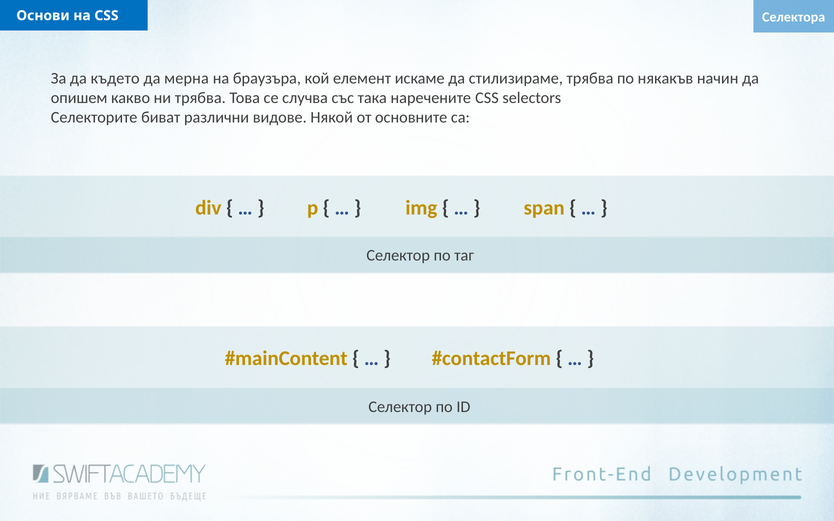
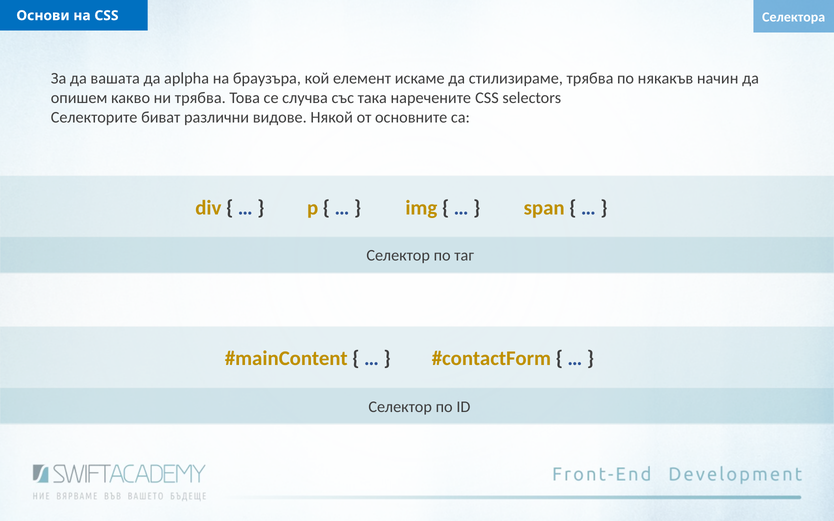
където: където -> вашата (115, 79)
мерна: мерна -> aplpha (187, 79)
